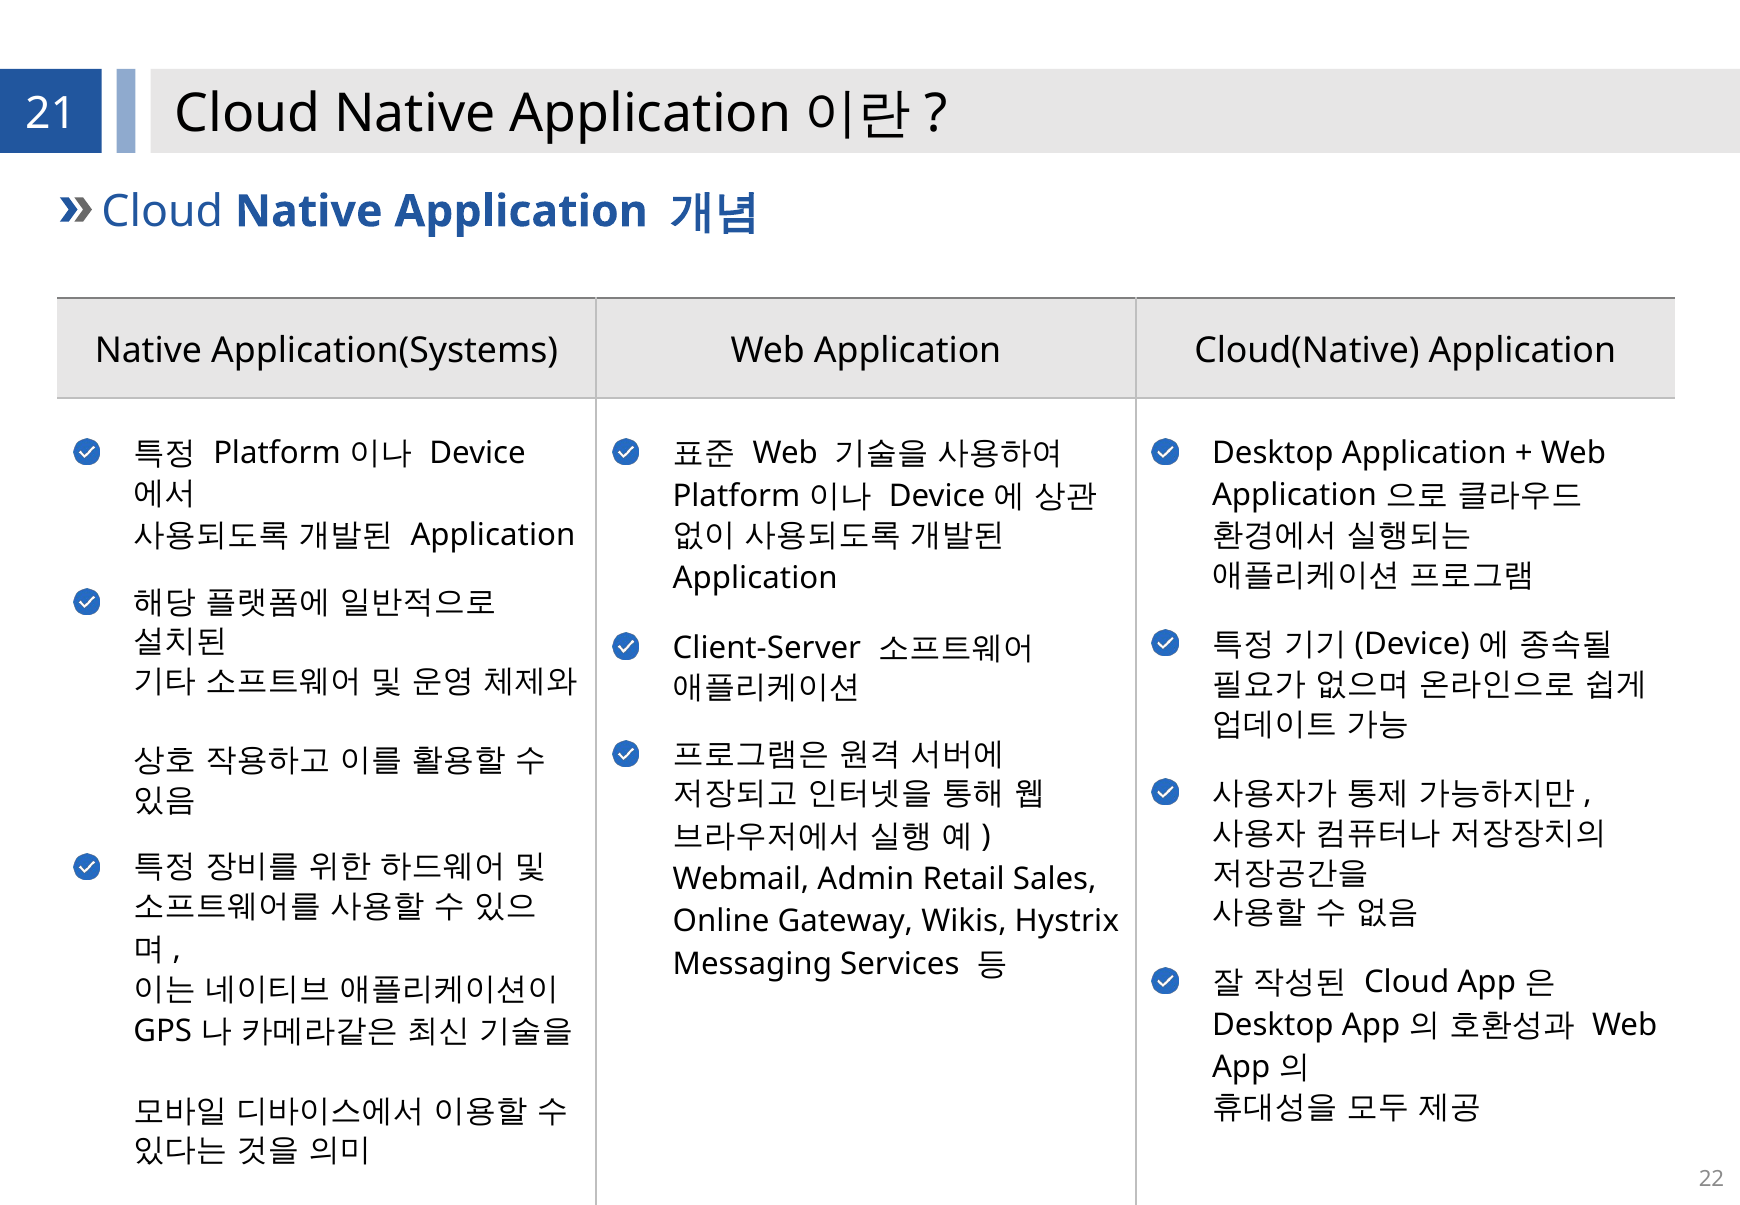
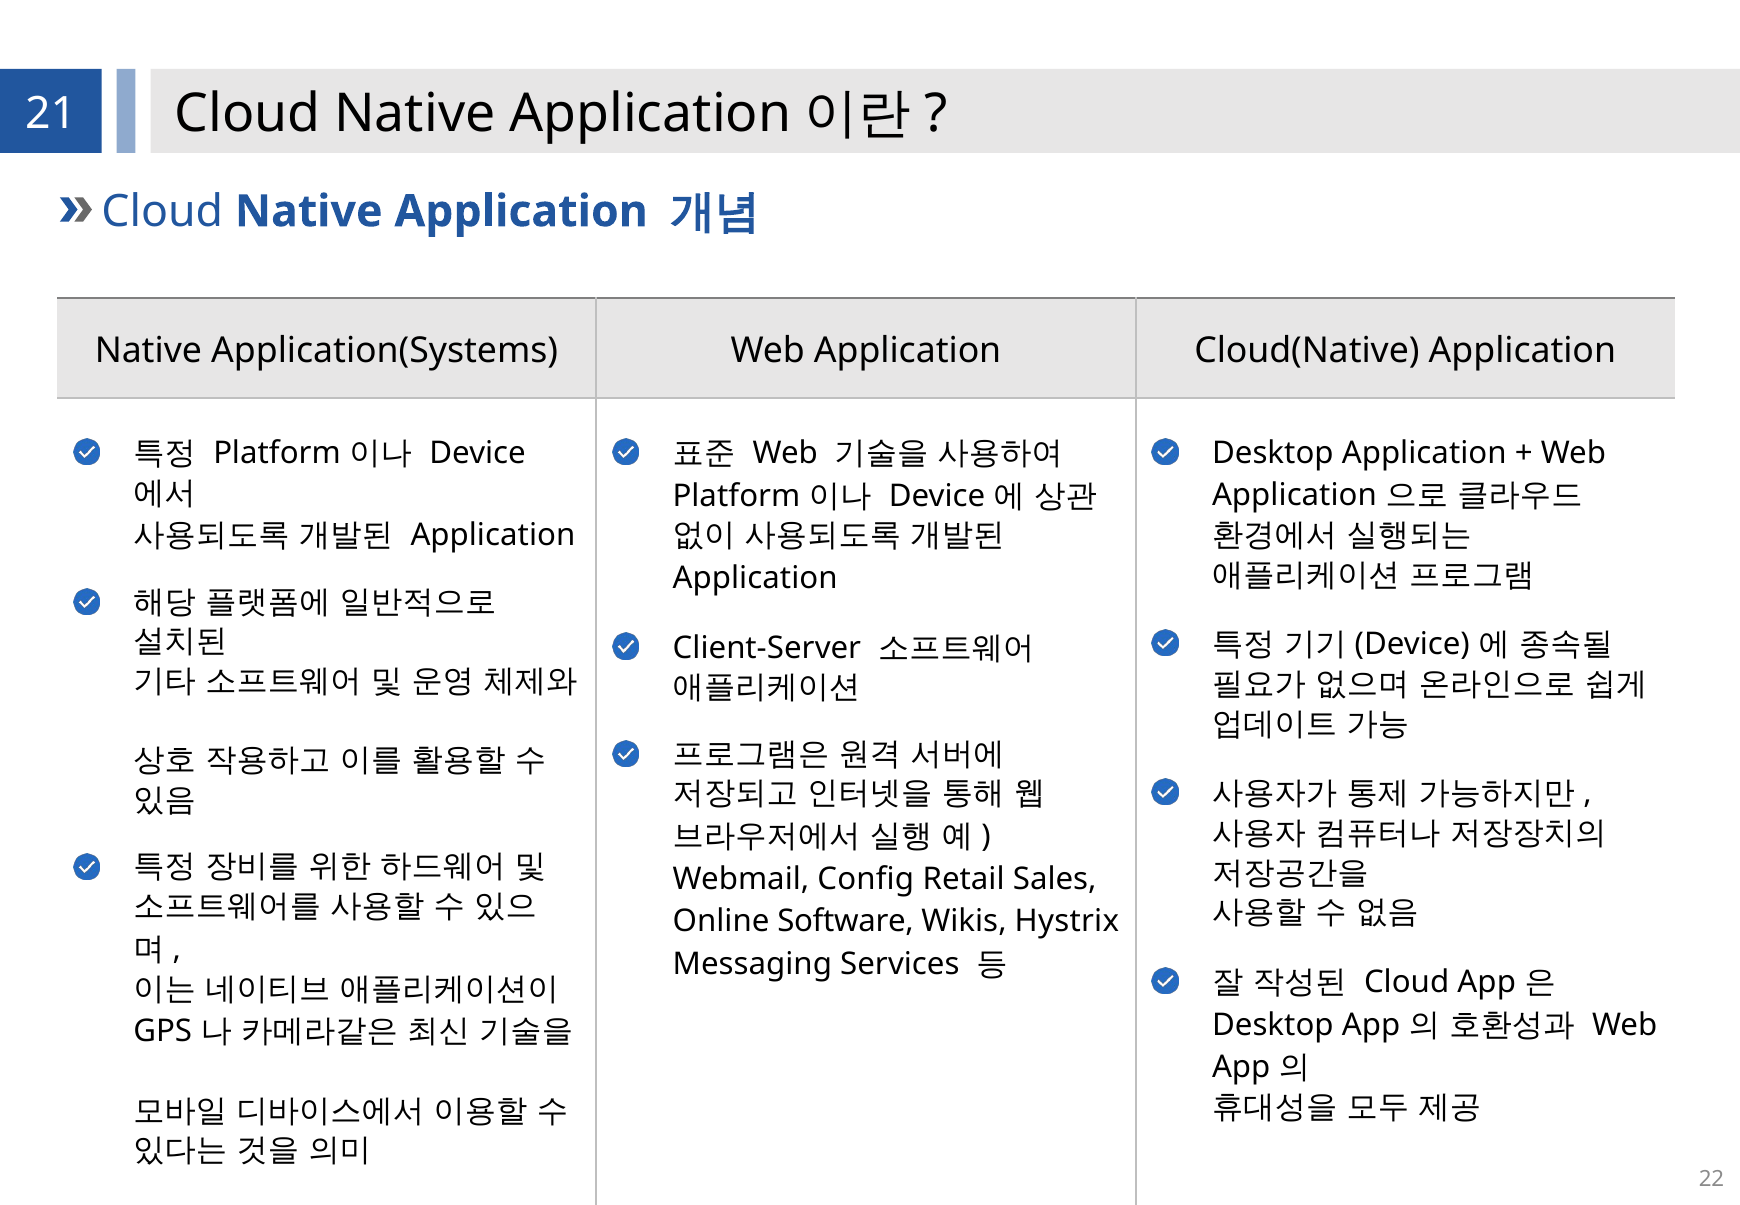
Admin: Admin -> Config (866, 879)
Gateway: Gateway -> Software (846, 921)
